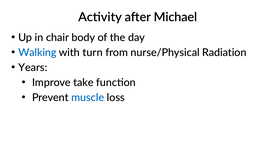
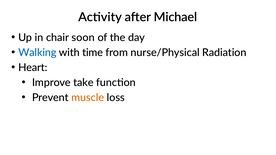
body: body -> soon (83, 38)
turn: turn -> time (93, 53)
Years: Years -> Heart (33, 68)
muscle colour: blue -> orange (88, 98)
